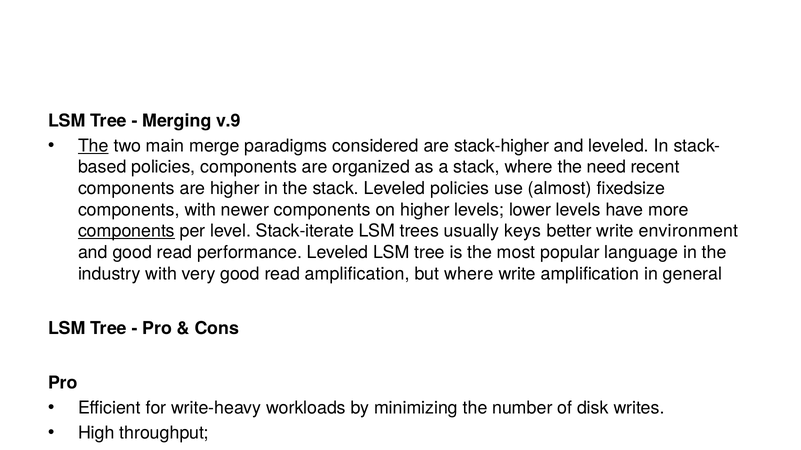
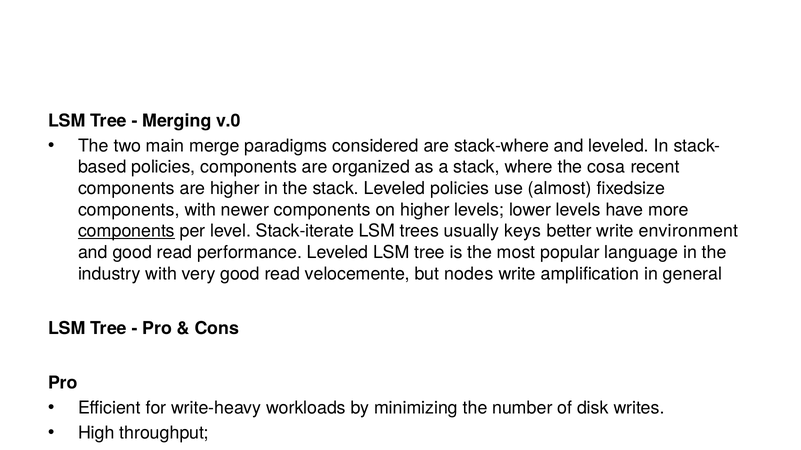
v.9: v.9 -> v.0 (228, 121)
The underline: present -> none (93, 146)
stack-higher: stack-higher -> stack-where (502, 146)
need: need -> cosa (606, 167)
good read amplification: amplification -> velocemente (357, 274)
but where: where -> nodes (469, 274)
